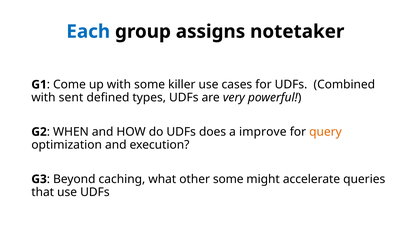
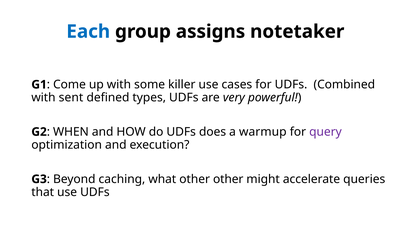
improve: improve -> warmup (263, 132)
query colour: orange -> purple (325, 132)
other some: some -> other (228, 179)
